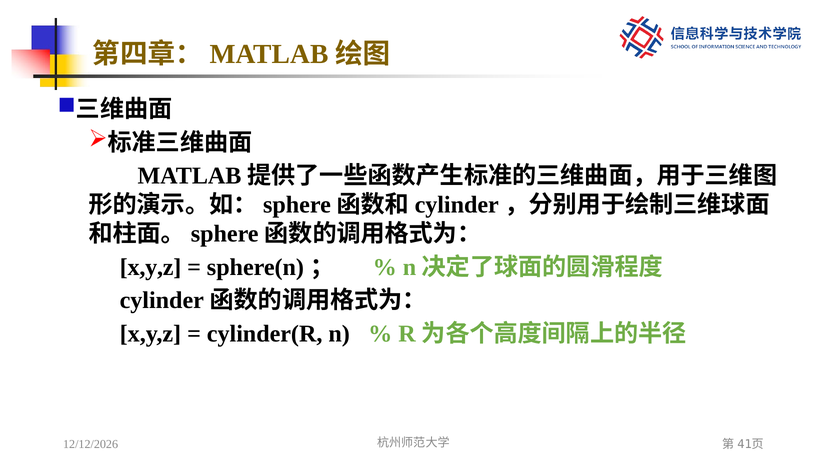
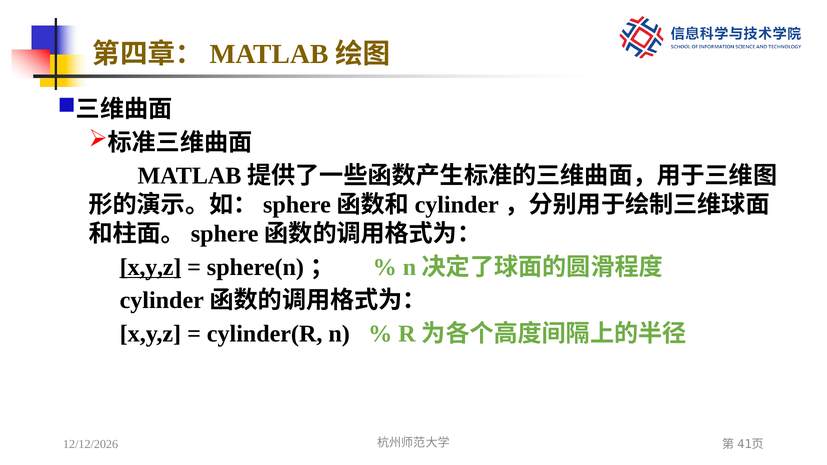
x,y,z underline: none -> present (151, 267)
